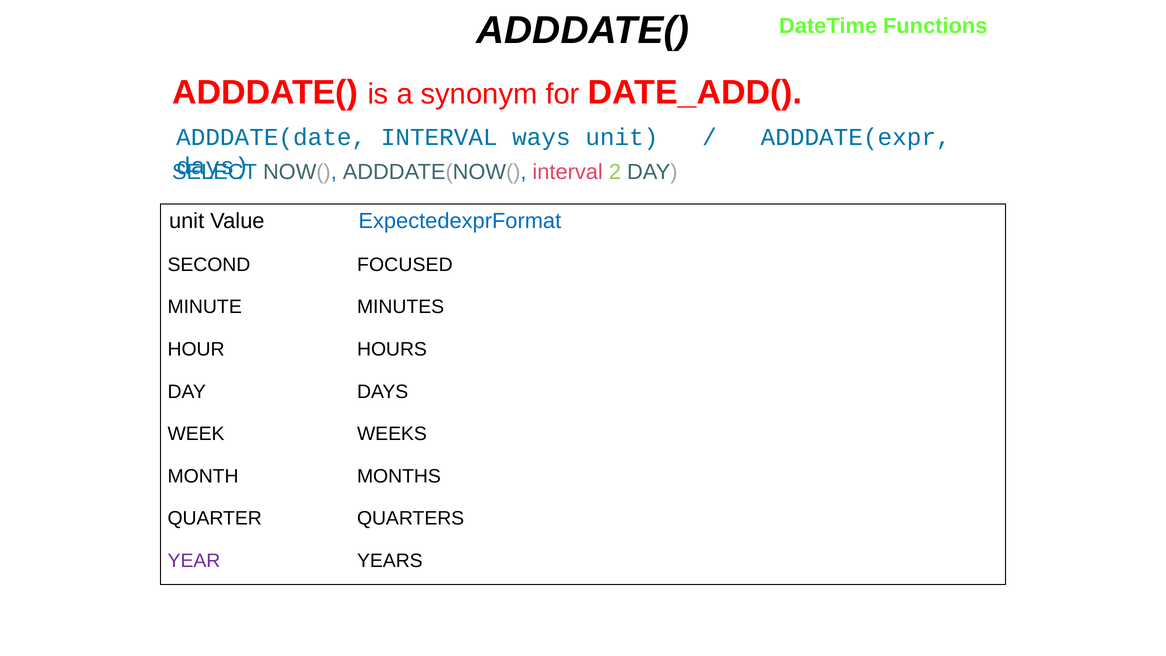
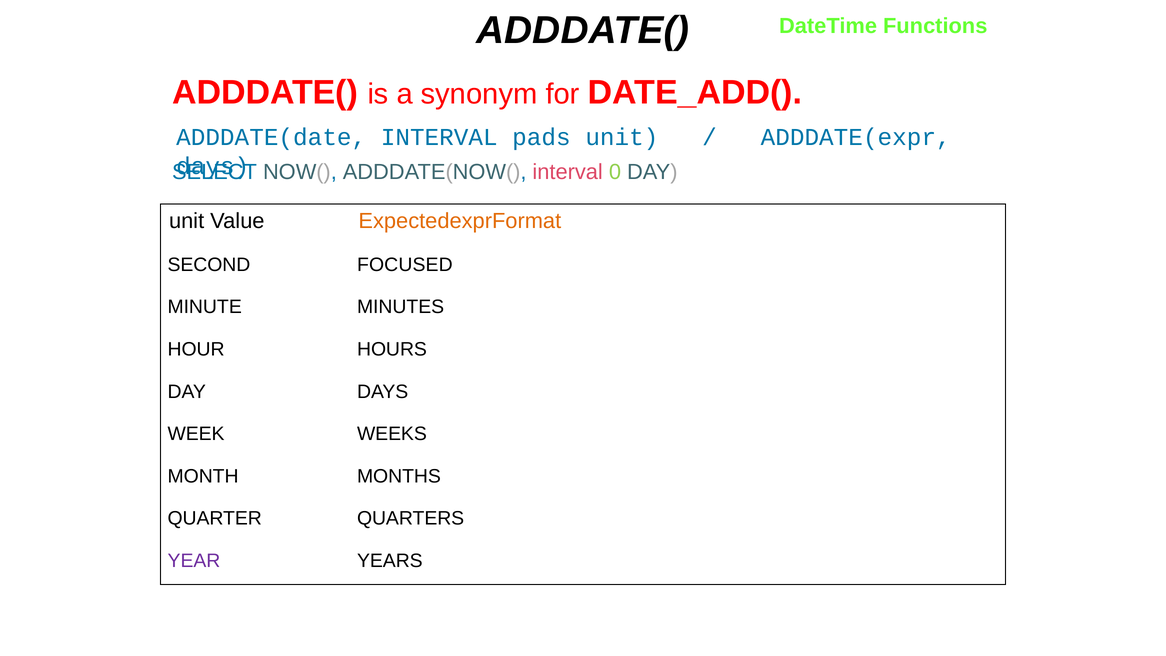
ways: ways -> pads (541, 137)
2: 2 -> 0 (615, 172)
ExpectedexprFormat colour: blue -> orange (460, 221)
